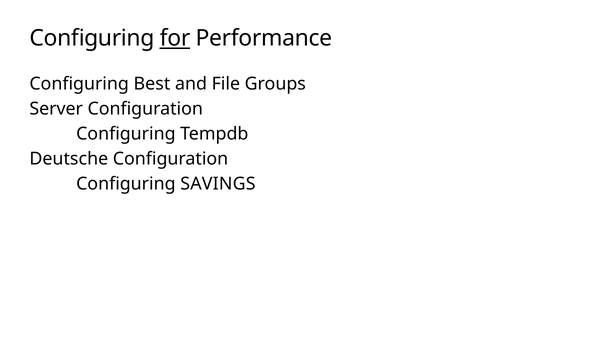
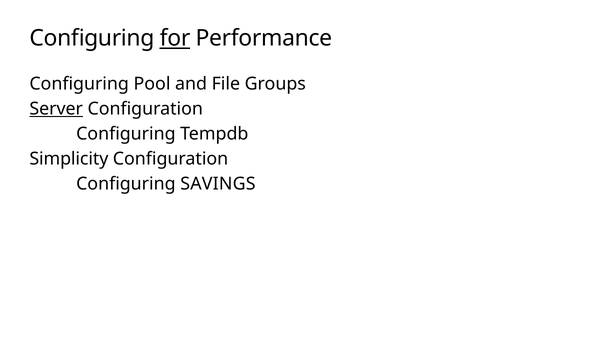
Best: Best -> Pool (152, 84)
Server underline: none -> present (56, 109)
Deutsche: Deutsche -> Simplicity (69, 159)
